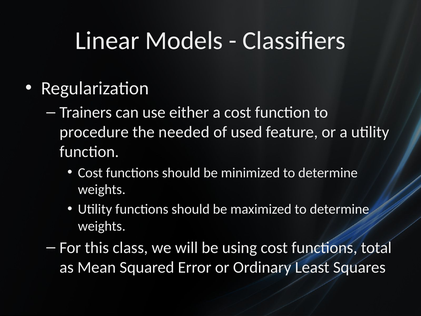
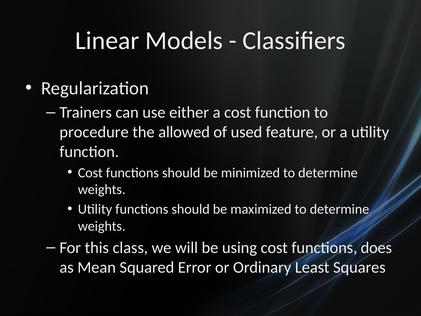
needed: needed -> allowed (184, 132)
total: total -> does (376, 248)
